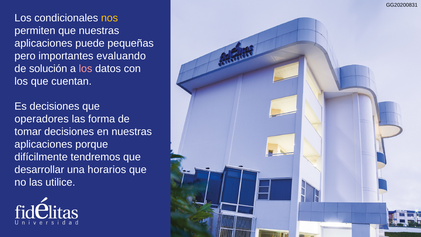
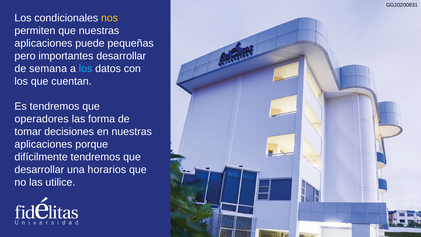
importantes evaluando: evaluando -> desarrollar (121, 56)
solución: solución -> semana (48, 69)
los colour: pink -> light blue (86, 69)
Es decisiones: decisiones -> tendremos (55, 106)
